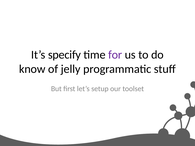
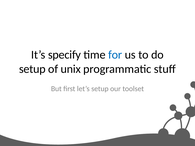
for colour: purple -> blue (115, 55)
know: know -> setup (32, 69)
jelly: jelly -> unix (71, 69)
